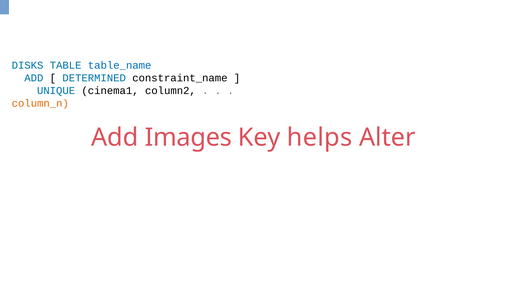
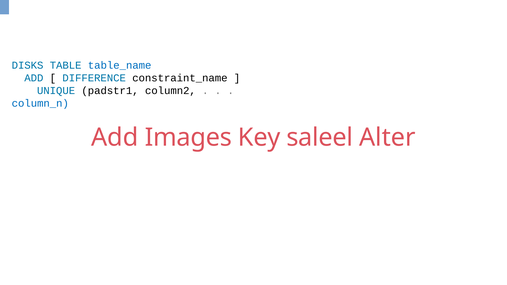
DETERMINED: DETERMINED -> DIFFERENCE (94, 78)
cinema1: cinema1 -> padstr1 (110, 91)
column_n colour: orange -> blue (40, 103)
helps: helps -> saleel (320, 137)
